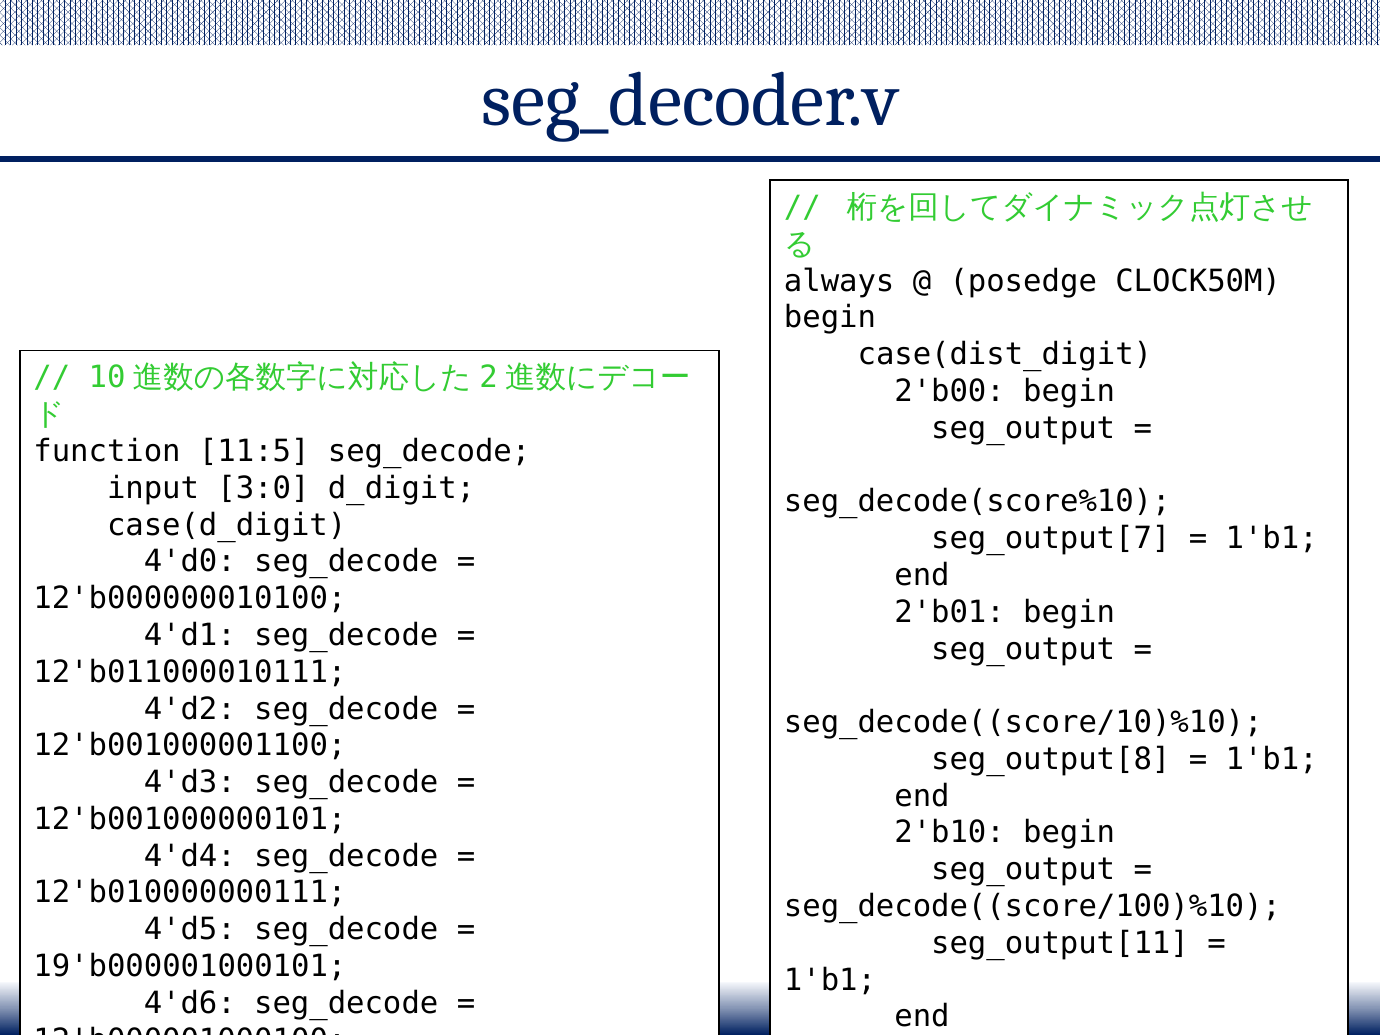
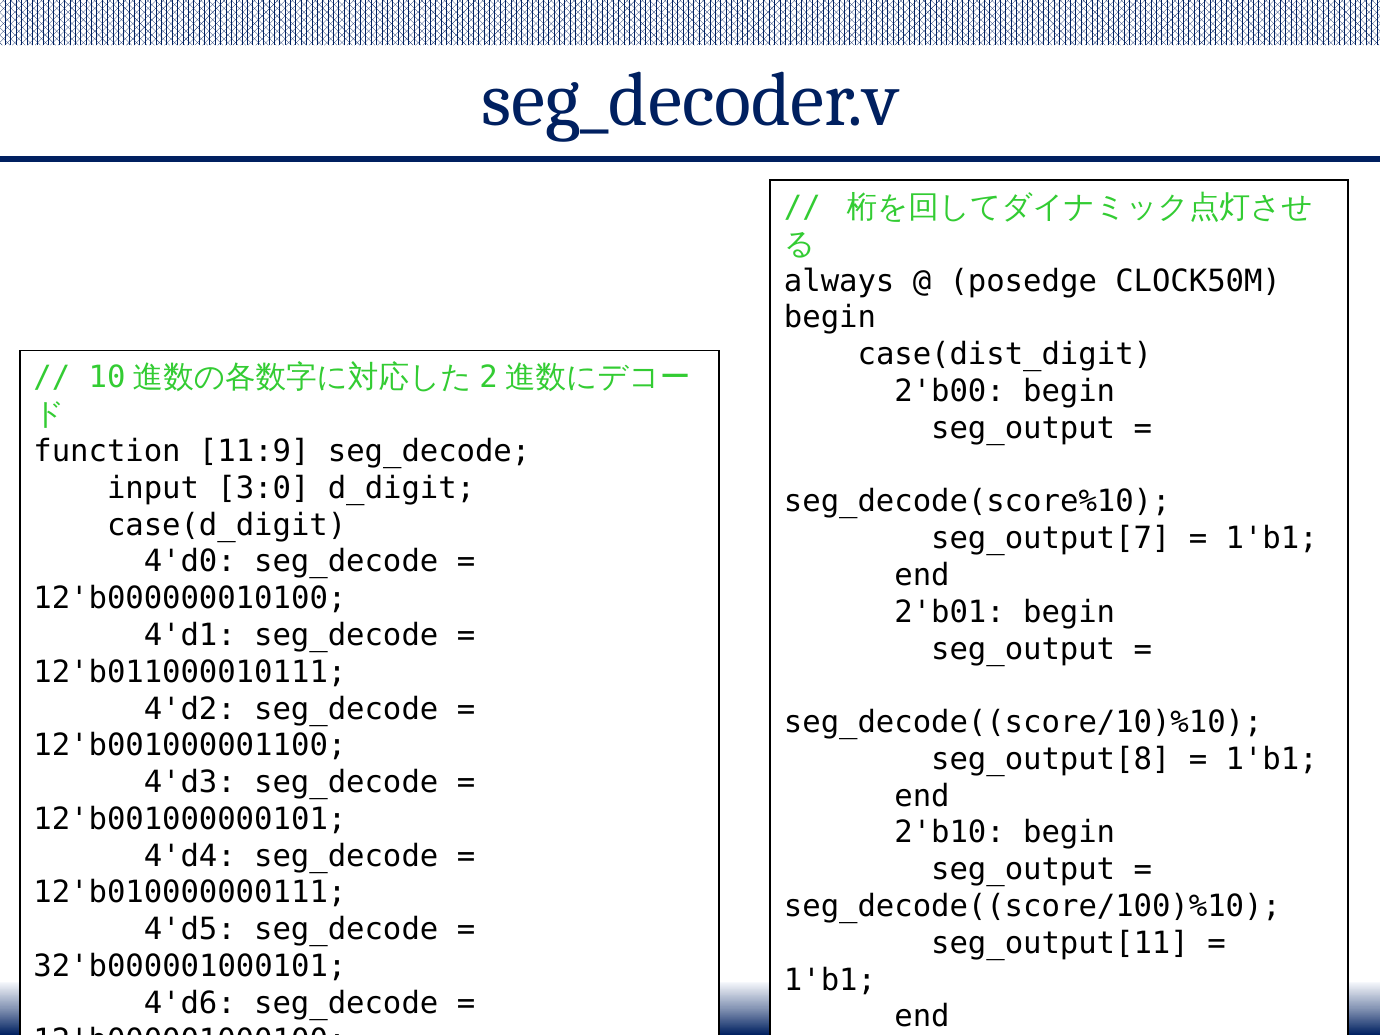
11:5: 11:5 -> 11:9 (254, 451)
19'b000001000101: 19'b000001000101 -> 32'b000001000101 (190, 966)
